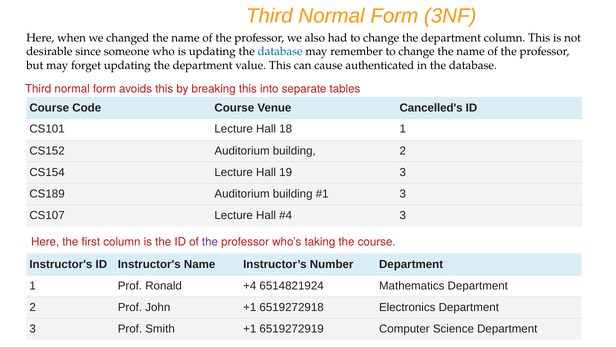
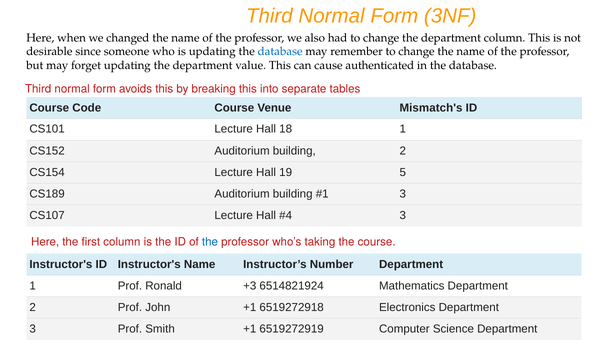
Cancelled's: Cancelled's -> Mismatch's (431, 108)
19 3: 3 -> 5 (403, 172)
the colour: purple -> blue (210, 241)
+4: +4 -> +3 (250, 285)
